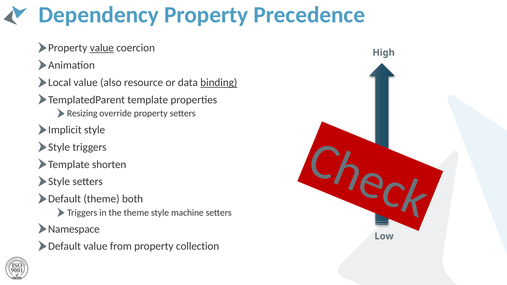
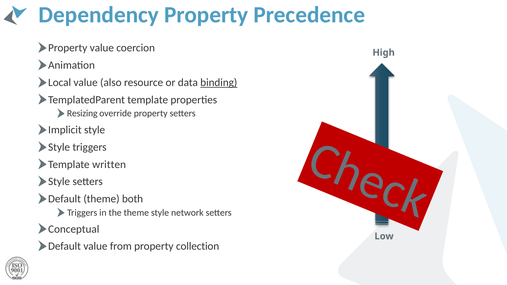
value underline: present -> none (102, 48)
shorten: shorten -> written (109, 165)
machine: machine -> network (187, 213)
Namespace: Namespace -> Conceptual (74, 229)
